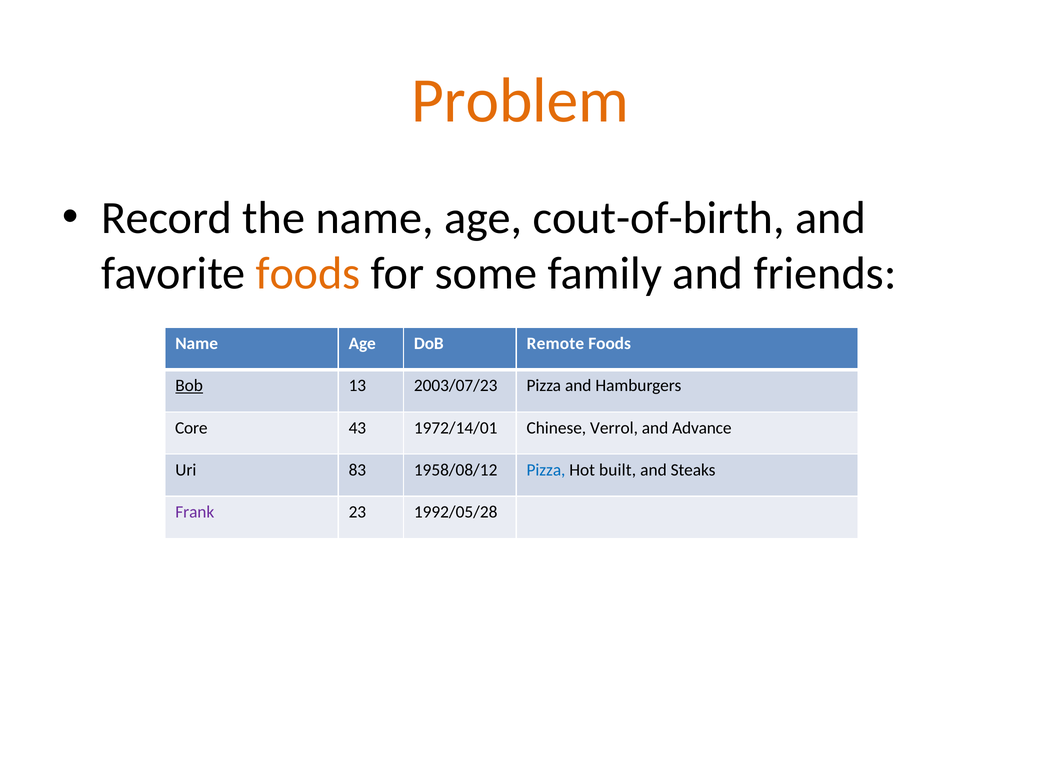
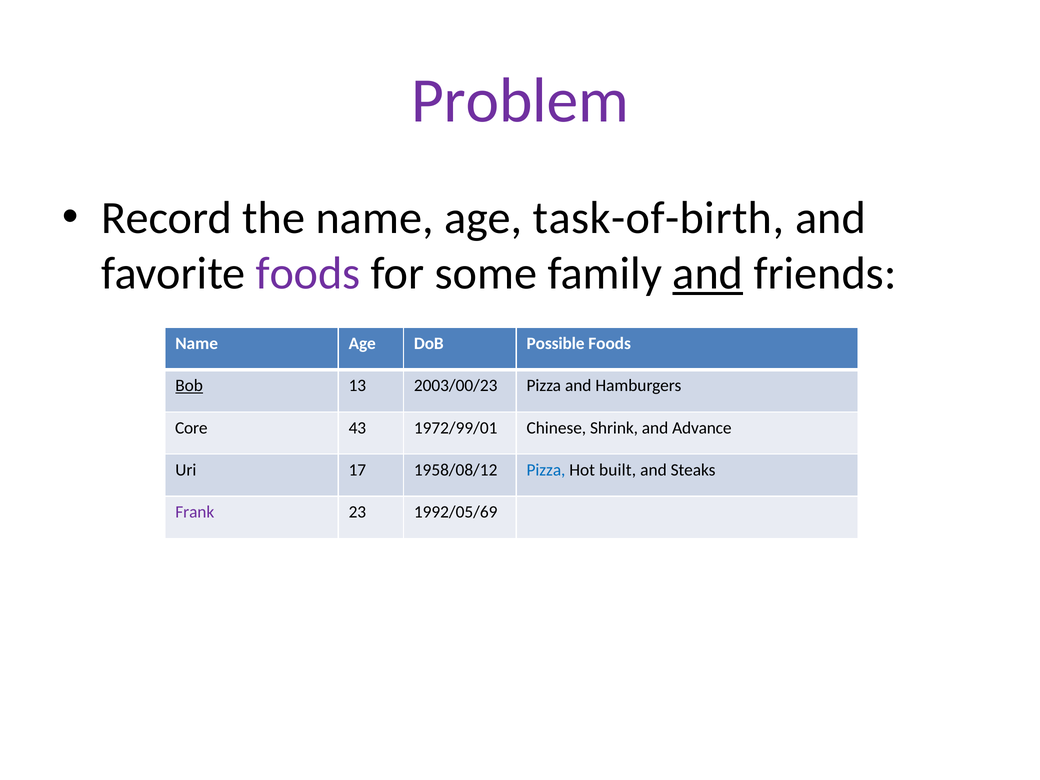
Problem colour: orange -> purple (520, 101)
cout-of-birth: cout-of-birth -> task-of-birth (658, 218)
foods colour: orange -> purple (308, 274)
and underline: none -> present (708, 274)
Remote: Remote -> Possible (556, 344)
2003/07/23: 2003/07/23 -> 2003/00/23 (456, 386)
1972/14/01: 1972/14/01 -> 1972/99/01 (456, 428)
Verrol: Verrol -> Shrink (614, 428)
83: 83 -> 17 (357, 470)
1992/05/28: 1992/05/28 -> 1992/05/69 (456, 512)
